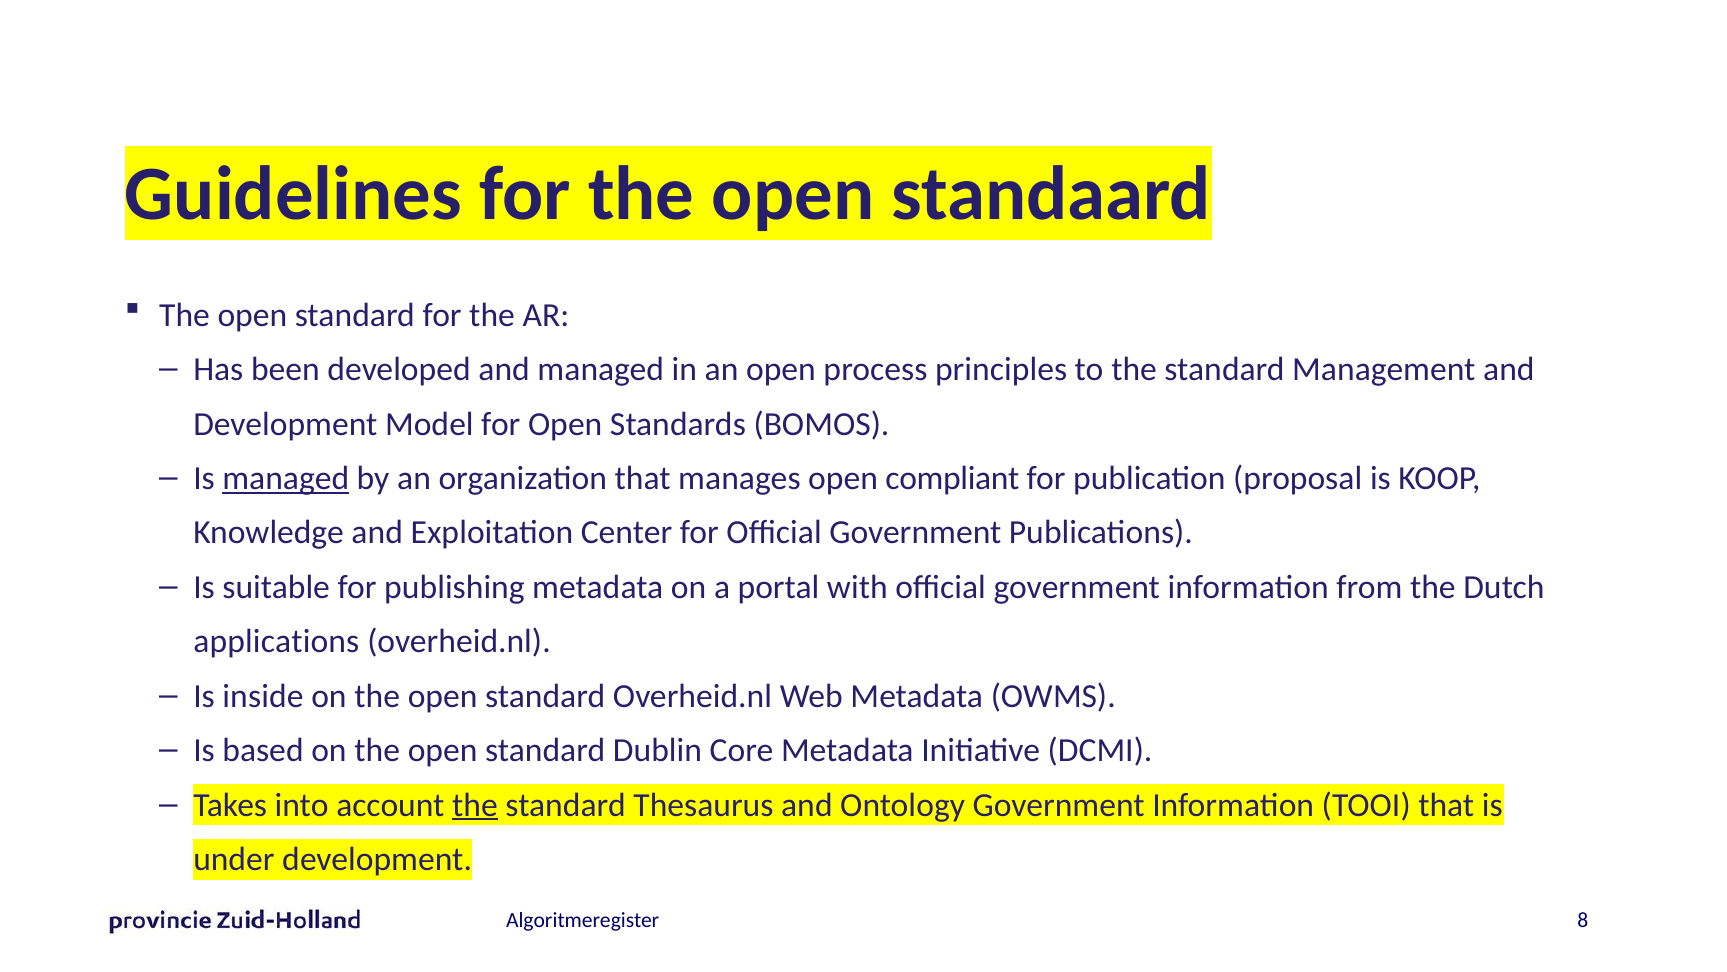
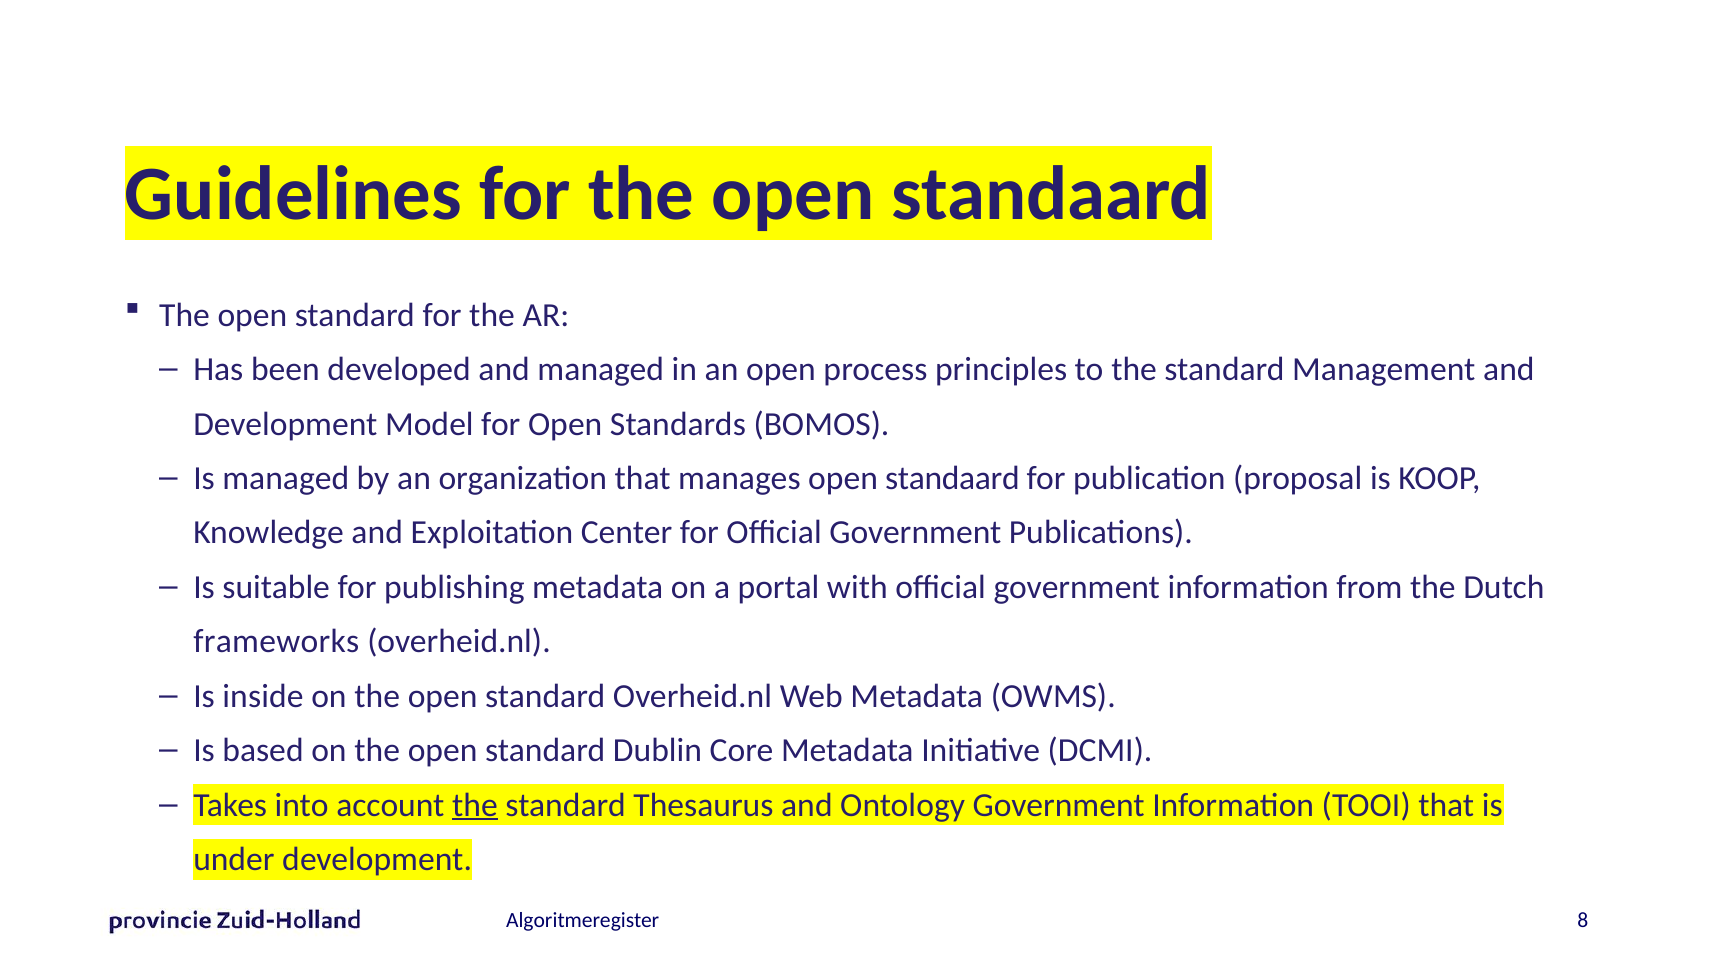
managed underline: present -> none (286, 478)
manages open compliant: compliant -> standaard (952, 478)
applications: applications -> frameworks (276, 641)
